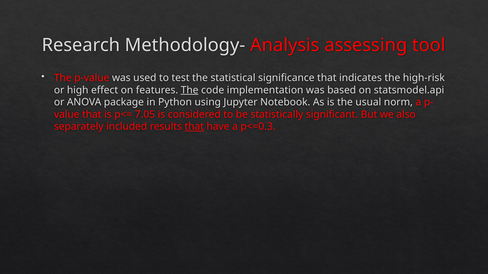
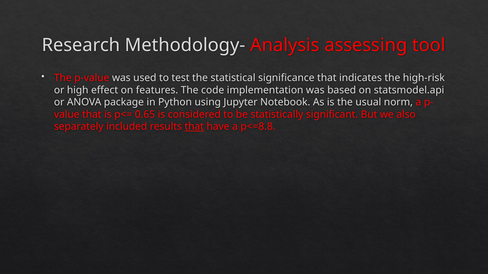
The underline: present -> none (190, 90)
7.05: 7.05 -> 0.65 (145, 115)
p<=0.3: p<=0.3 -> p<=8.8 (258, 127)
